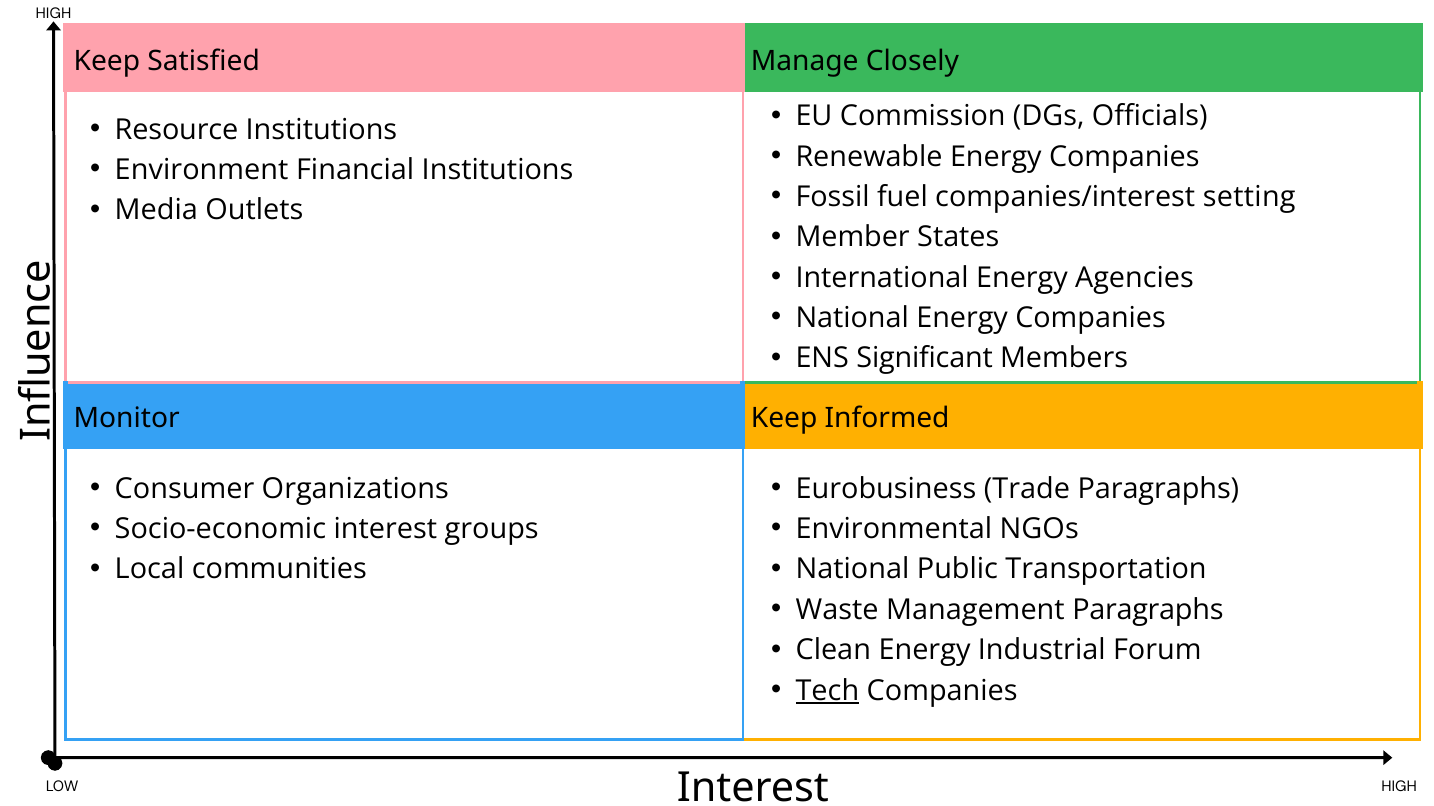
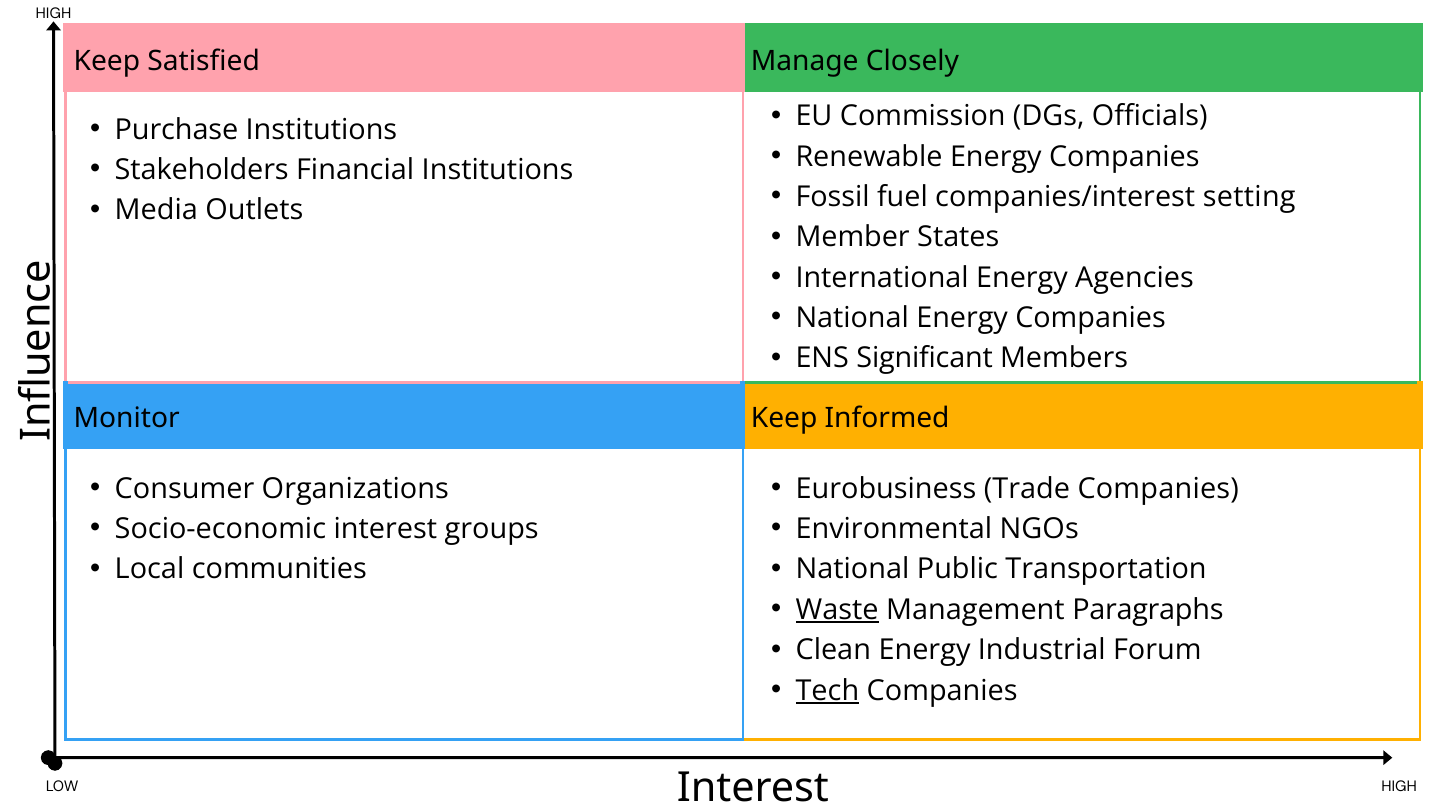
Resource: Resource -> Purchase (176, 130)
Environment: Environment -> Stakeholders (202, 170)
Trade Paragraphs: Paragraphs -> Companies (1158, 489)
Waste underline: none -> present (837, 610)
